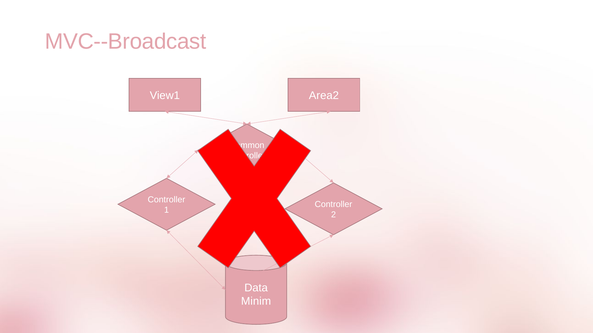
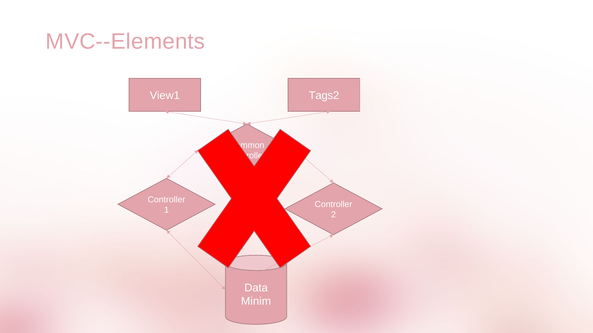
MVC--Broadcast: MVC--Broadcast -> MVC--Elements (125, 42)
Area2: Area2 -> Tags2 (324, 96)
